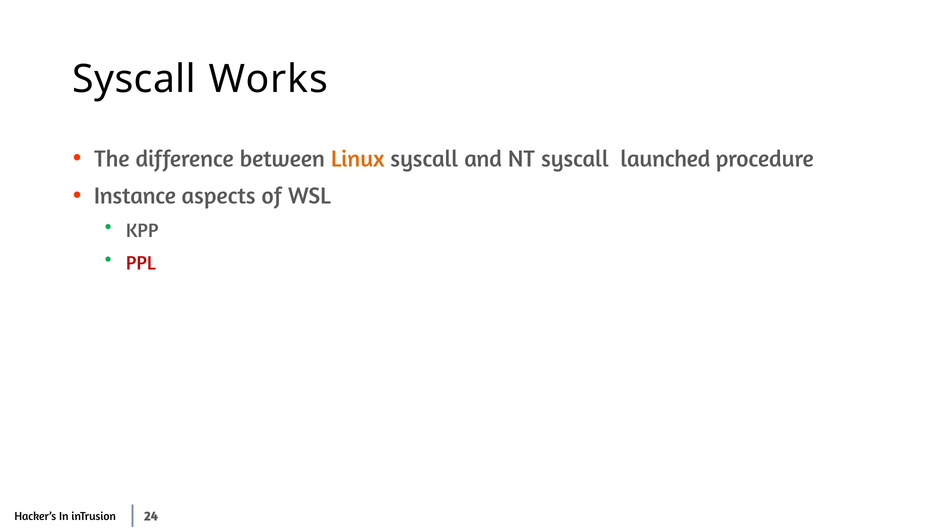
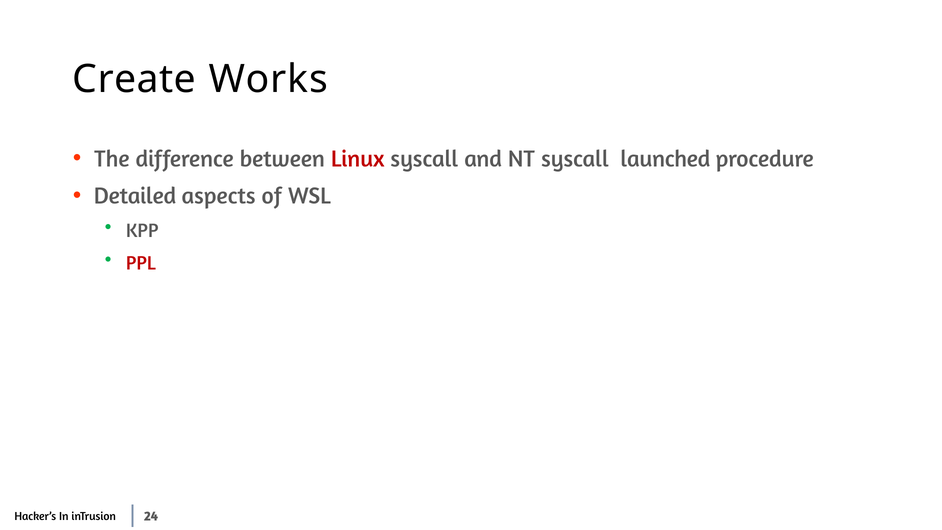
Syscall: Syscall -> Create (134, 79)
Linux colour: orange -> red (358, 159)
Instance: Instance -> Detailed (135, 196)
